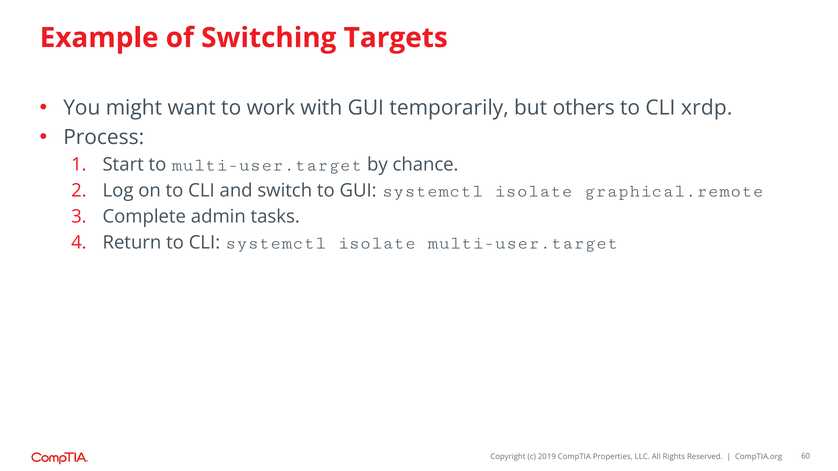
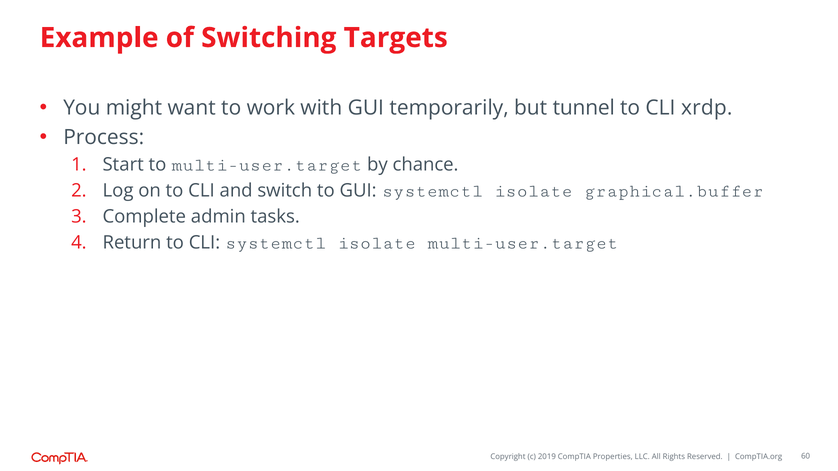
others: others -> tunnel (584, 108)
graphical.remote: graphical.remote -> graphical.buffer (674, 191)
